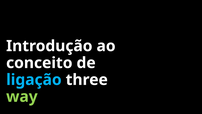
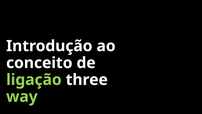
ligação colour: light blue -> light green (34, 80)
